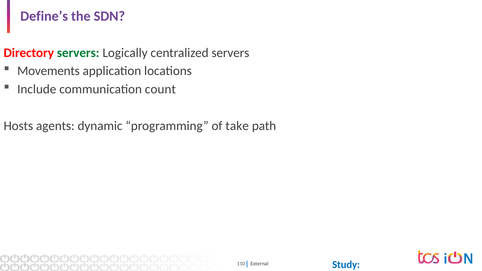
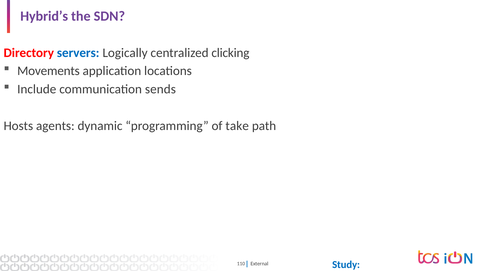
Define’s: Define’s -> Hybrid’s (44, 16)
servers colour: green -> blue (78, 53)
centralized servers: servers -> clicking (230, 53)
count: count -> sends (160, 89)
